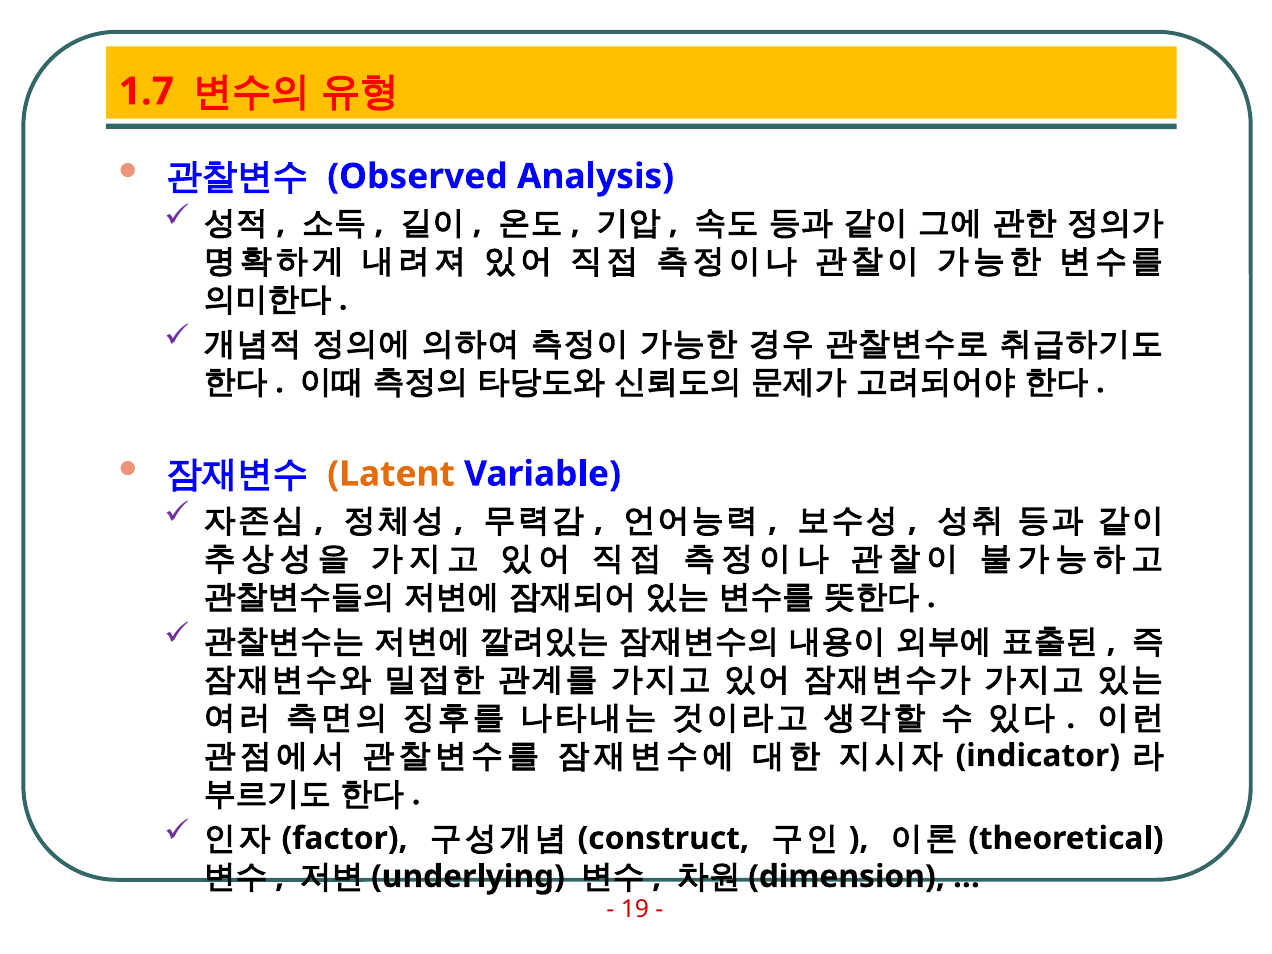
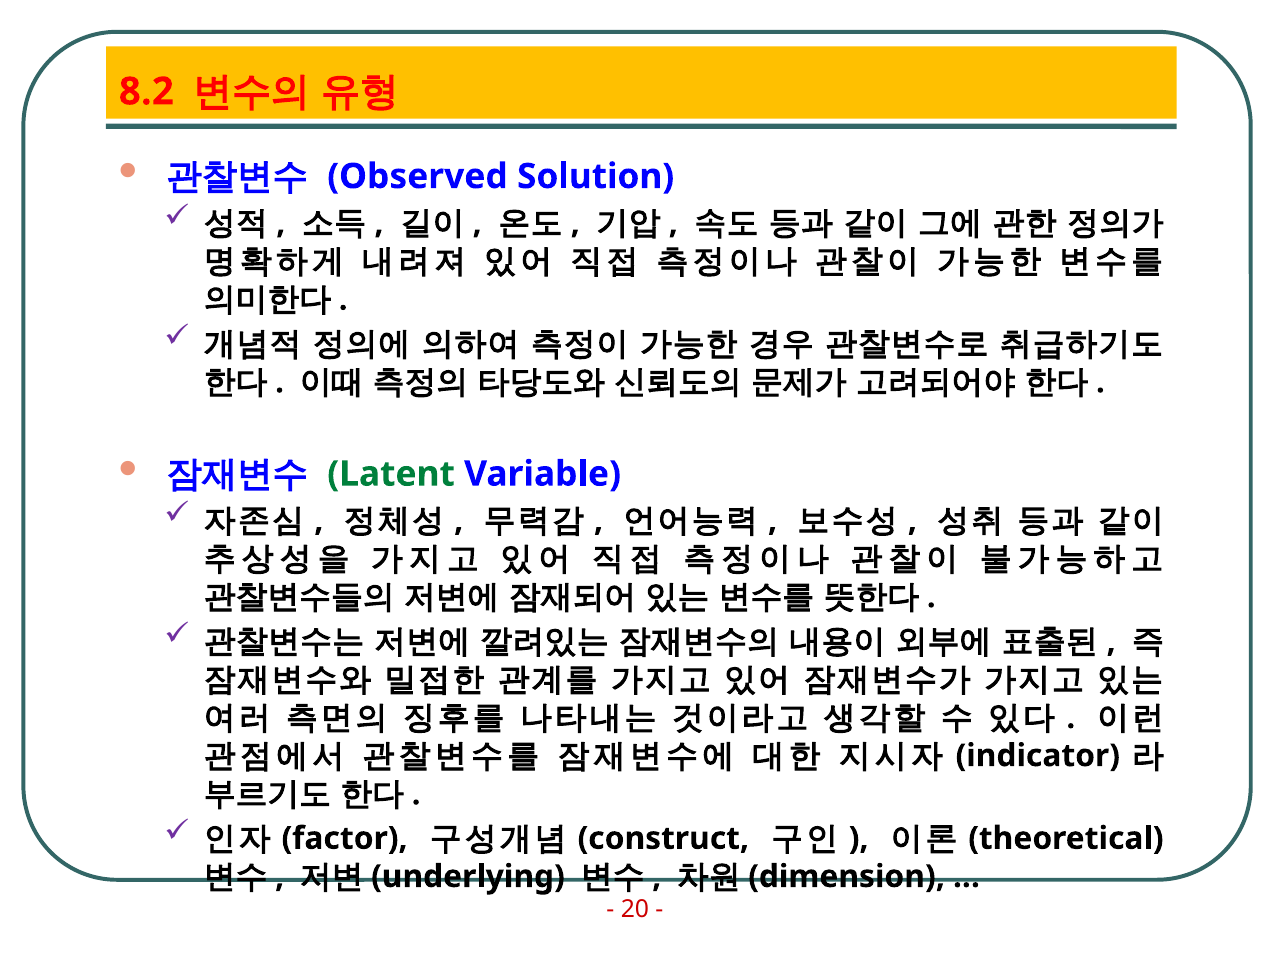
1.7: 1.7 -> 8.2 (146, 92)
Analysis: Analysis -> Solution (596, 176)
Latent colour: orange -> green (391, 474)
19: 19 -> 20 (635, 909)
